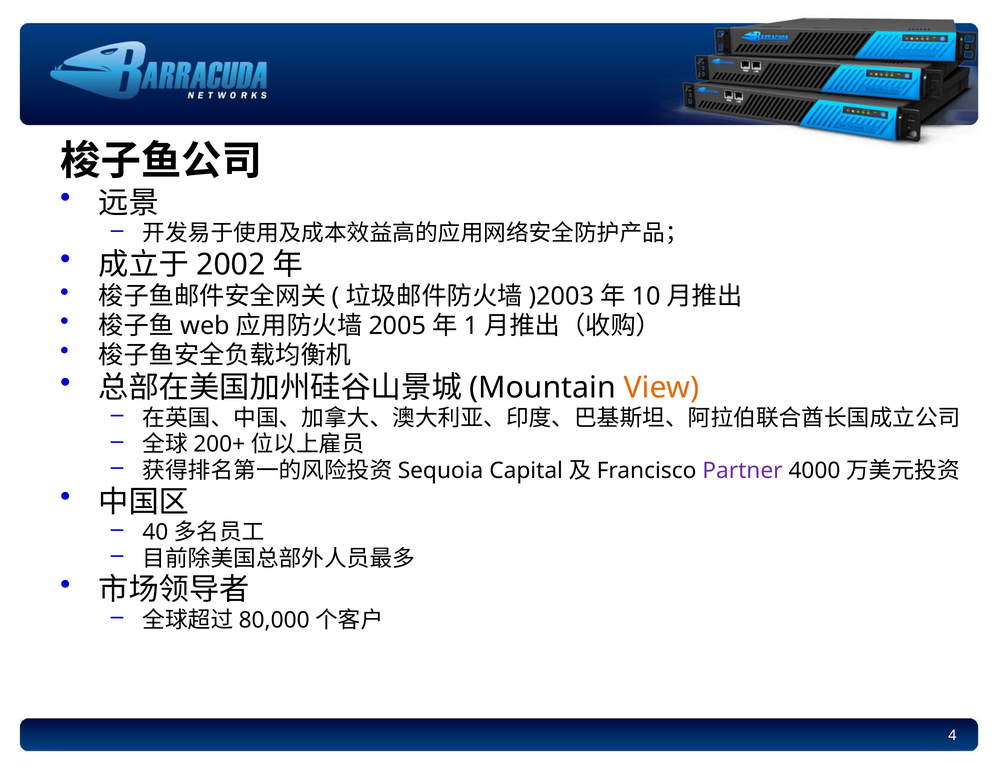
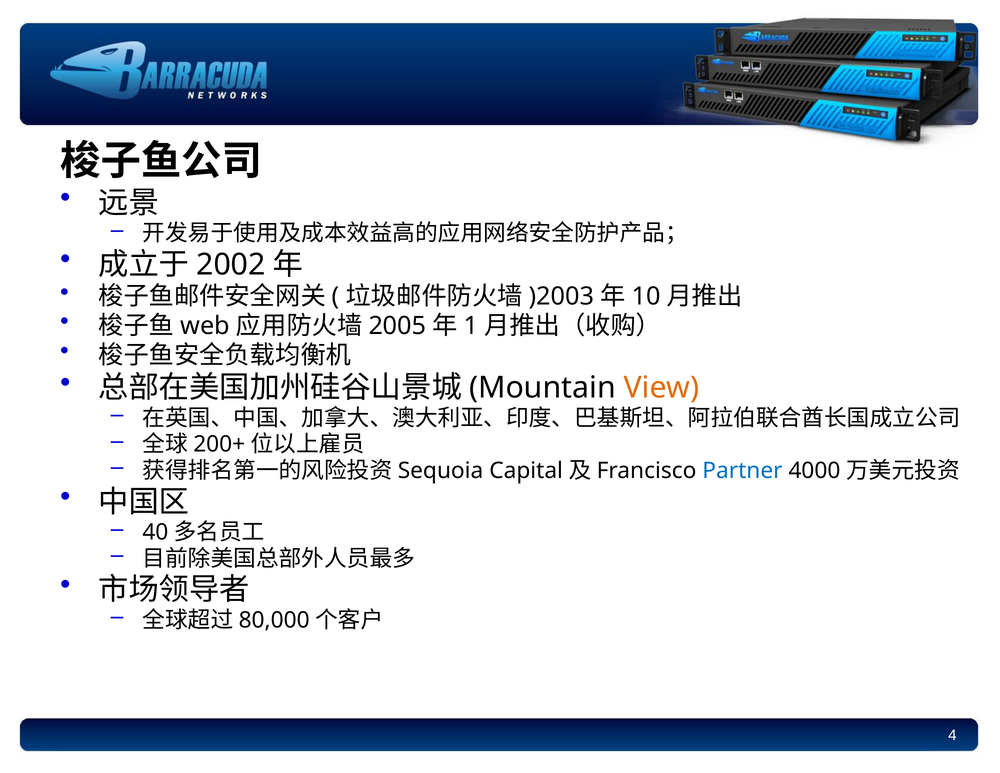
Partner colour: purple -> blue (742, 471)
